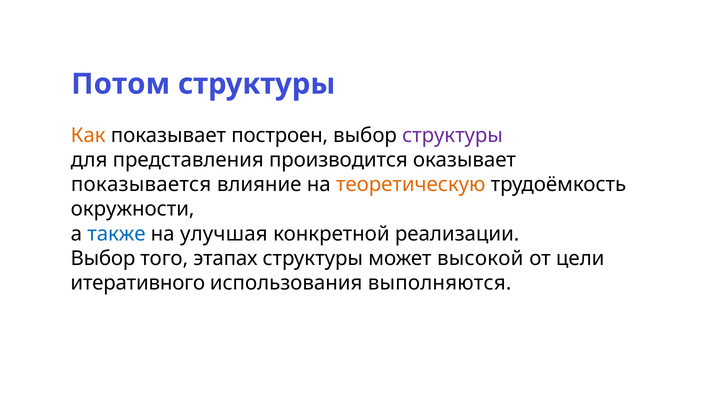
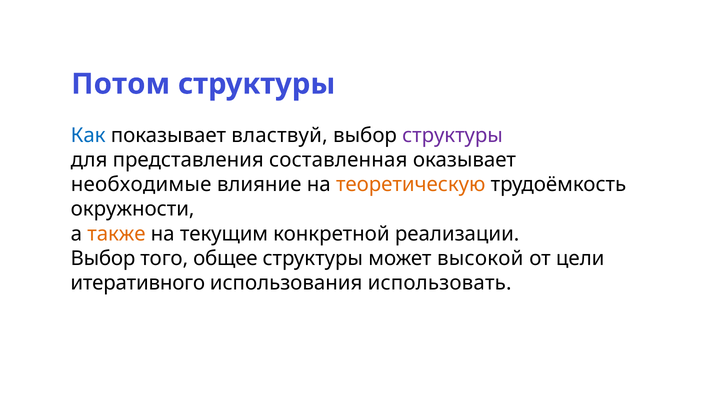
Как colour: orange -> blue (88, 135)
построен: построен -> властвуй (279, 135)
производится: производится -> составленная (338, 160)
показывается: показывается -> необходимые (141, 185)
также colour: blue -> orange (116, 234)
улучшая: улучшая -> текущим (224, 234)
этапах: этапах -> общее (225, 258)
выполняются: выполняются -> использовать (440, 283)
